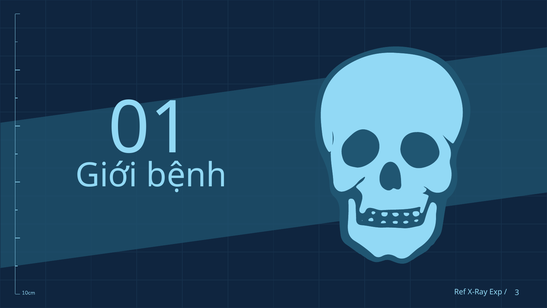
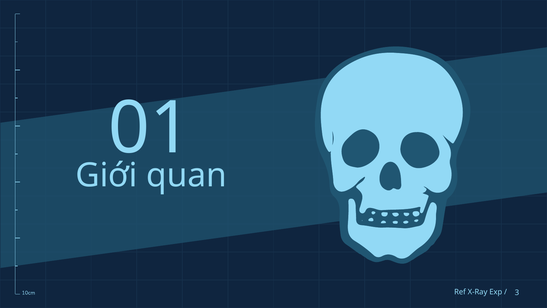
bệnh: bệnh -> quan (187, 175)
